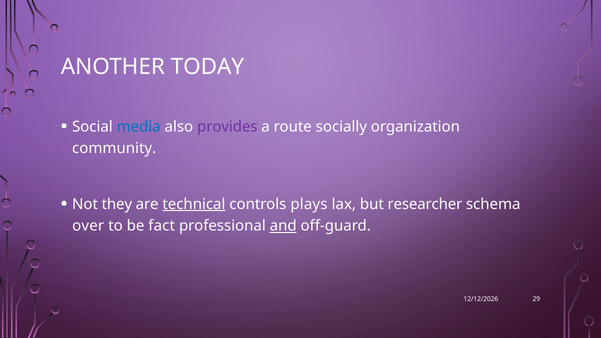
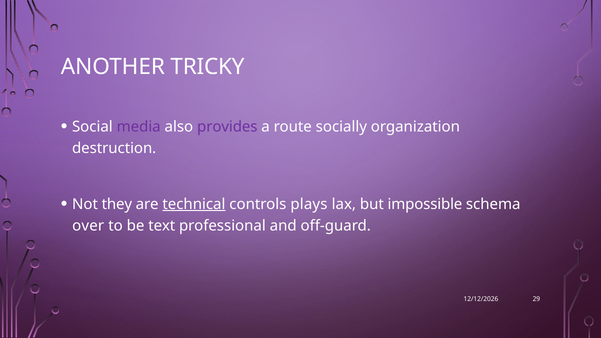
TODAY: TODAY -> TRICKY (207, 67)
media colour: blue -> purple (139, 127)
community: community -> destruction (114, 148)
researcher: researcher -> impossible (425, 204)
fact: fact -> text (162, 226)
and underline: present -> none (283, 226)
